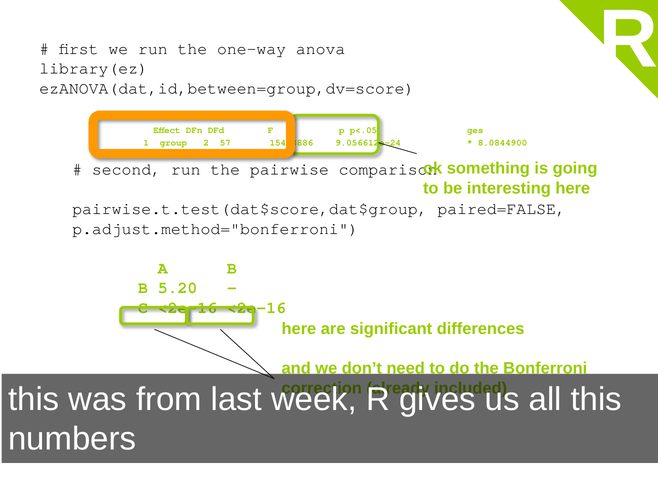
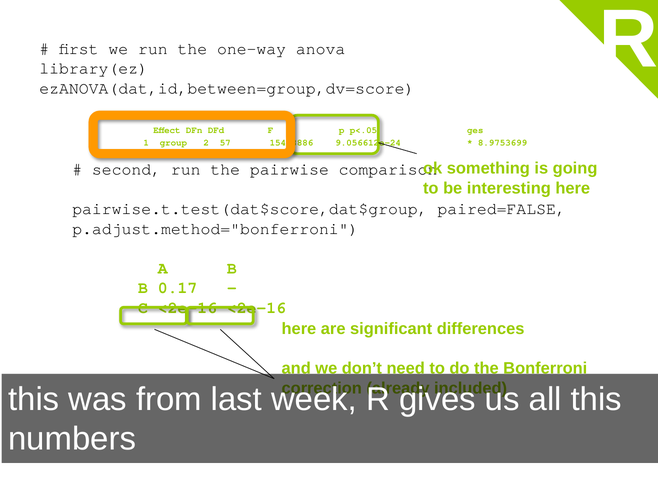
8.0844900: 8.0844900 -> 8.9753699 (503, 142)
5.20: 5.20 -> 0.17 (178, 288)
